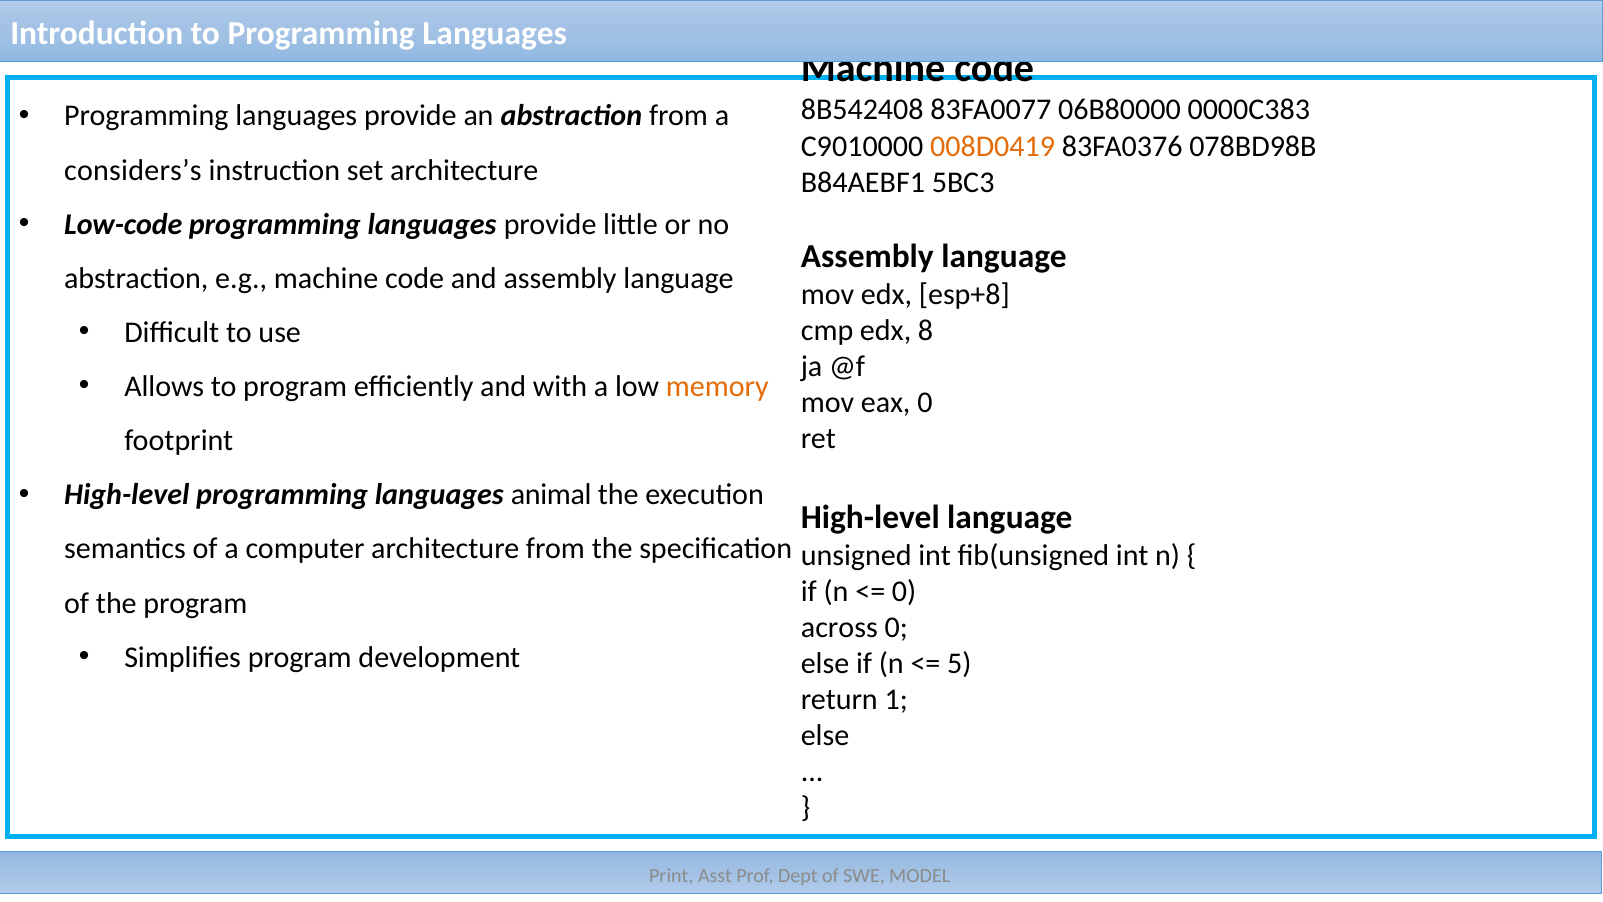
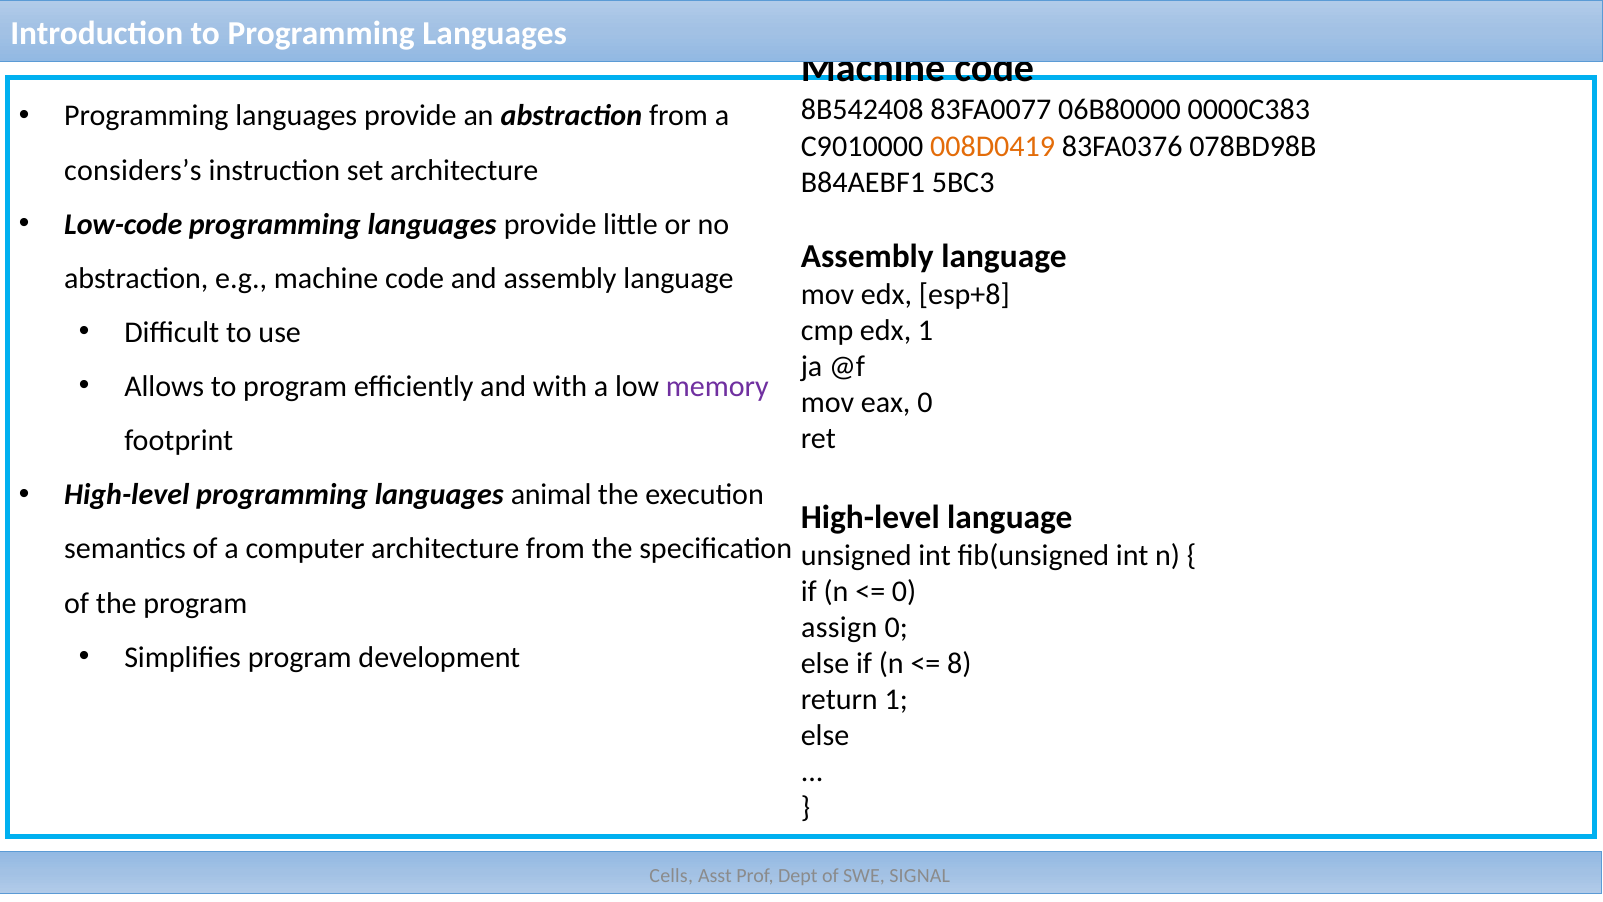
edx 8: 8 -> 1 (926, 330)
memory colour: orange -> purple (717, 387)
across: across -> assign (839, 627)
5: 5 -> 8 (959, 663)
Print: Print -> Cells (671, 876)
MODEL: MODEL -> SIGNAL (920, 876)
